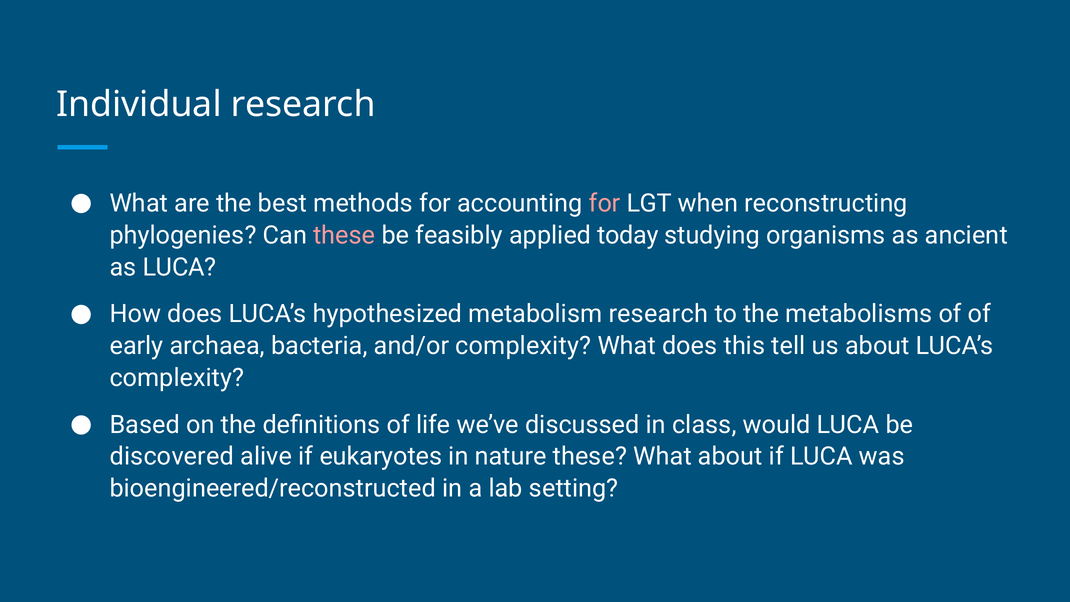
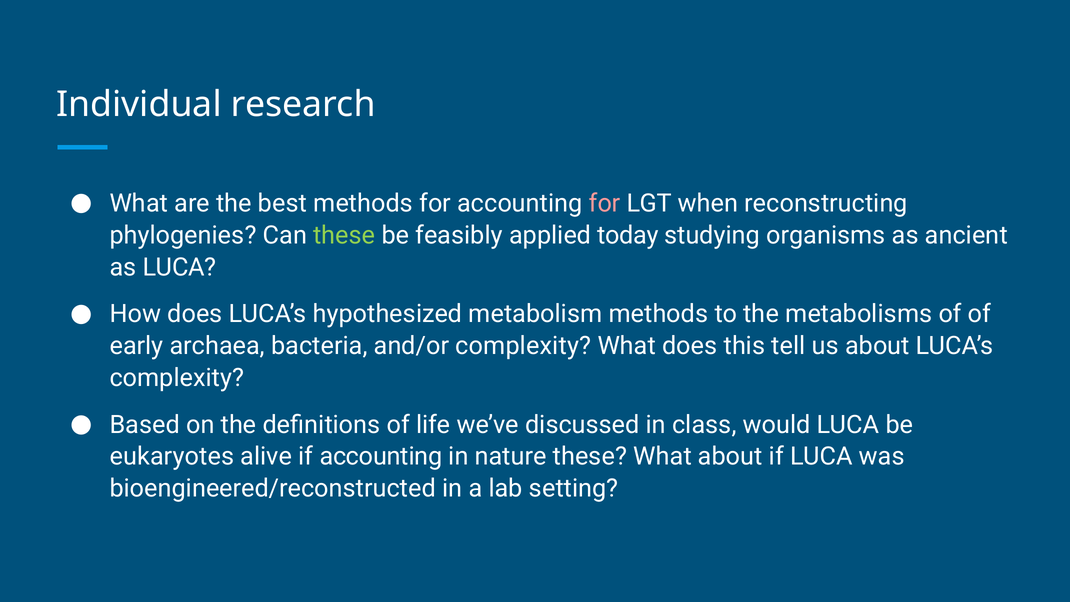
these colour: pink -> light green (344, 235)
metabolism research: research -> methods (658, 314)
discovered: discovered -> eukaryotes (172, 456)
if eukaryotes: eukaryotes -> accounting (381, 456)
